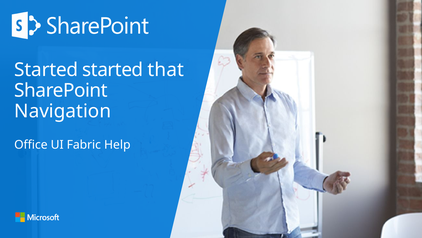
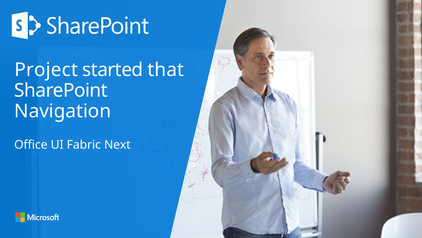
Started: Started -> Project (46, 70)
Help: Help -> Next (117, 144)
